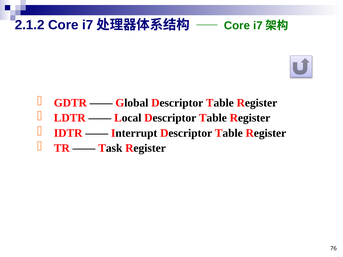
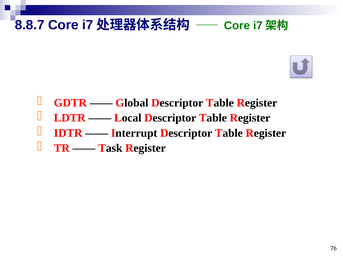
2.1.2: 2.1.2 -> 8.8.7 (30, 25)
